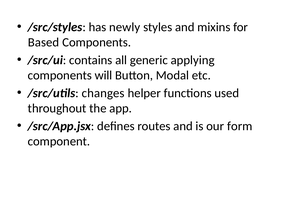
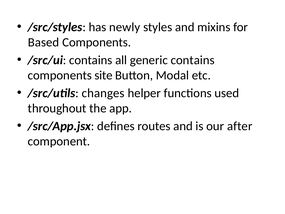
generic applying: applying -> contains (193, 60)
will: will -> site (104, 75)
form: form -> after (240, 126)
